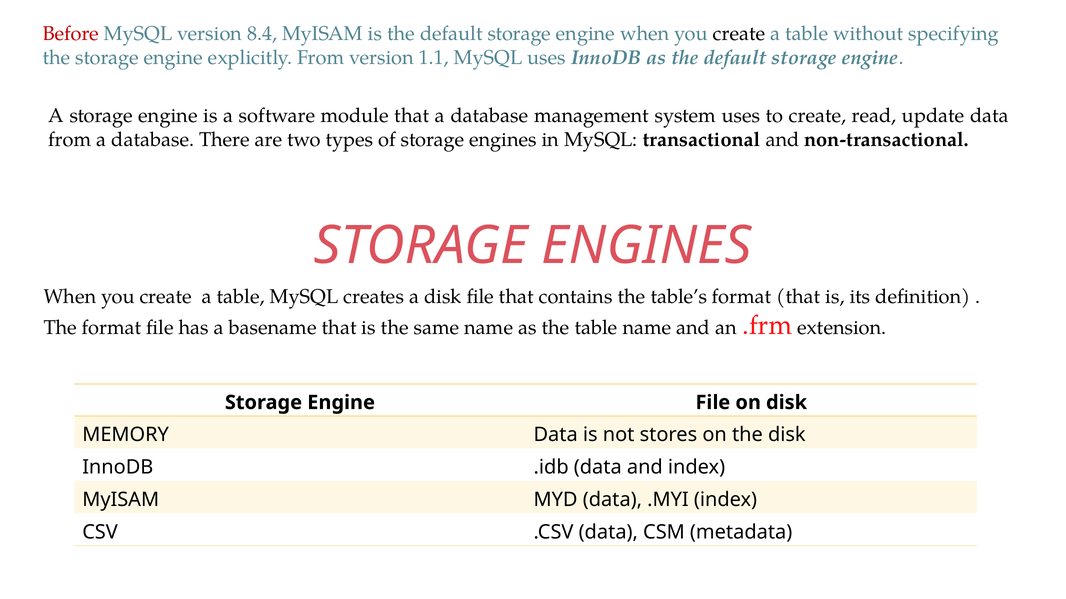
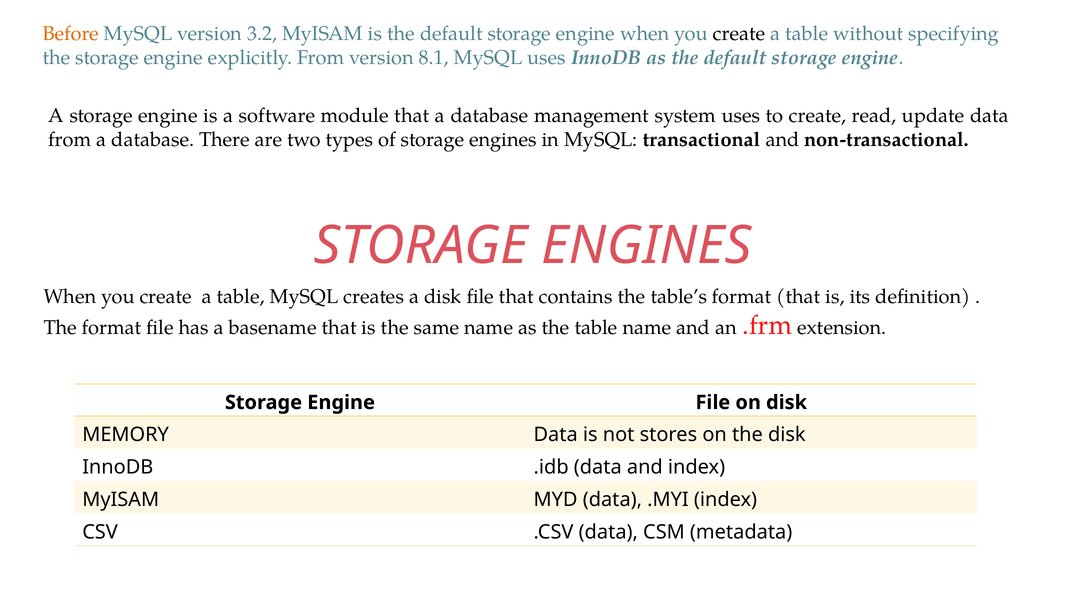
Before colour: red -> orange (71, 34)
8.4: 8.4 -> 3.2 (262, 34)
1.1: 1.1 -> 8.1 (434, 58)
